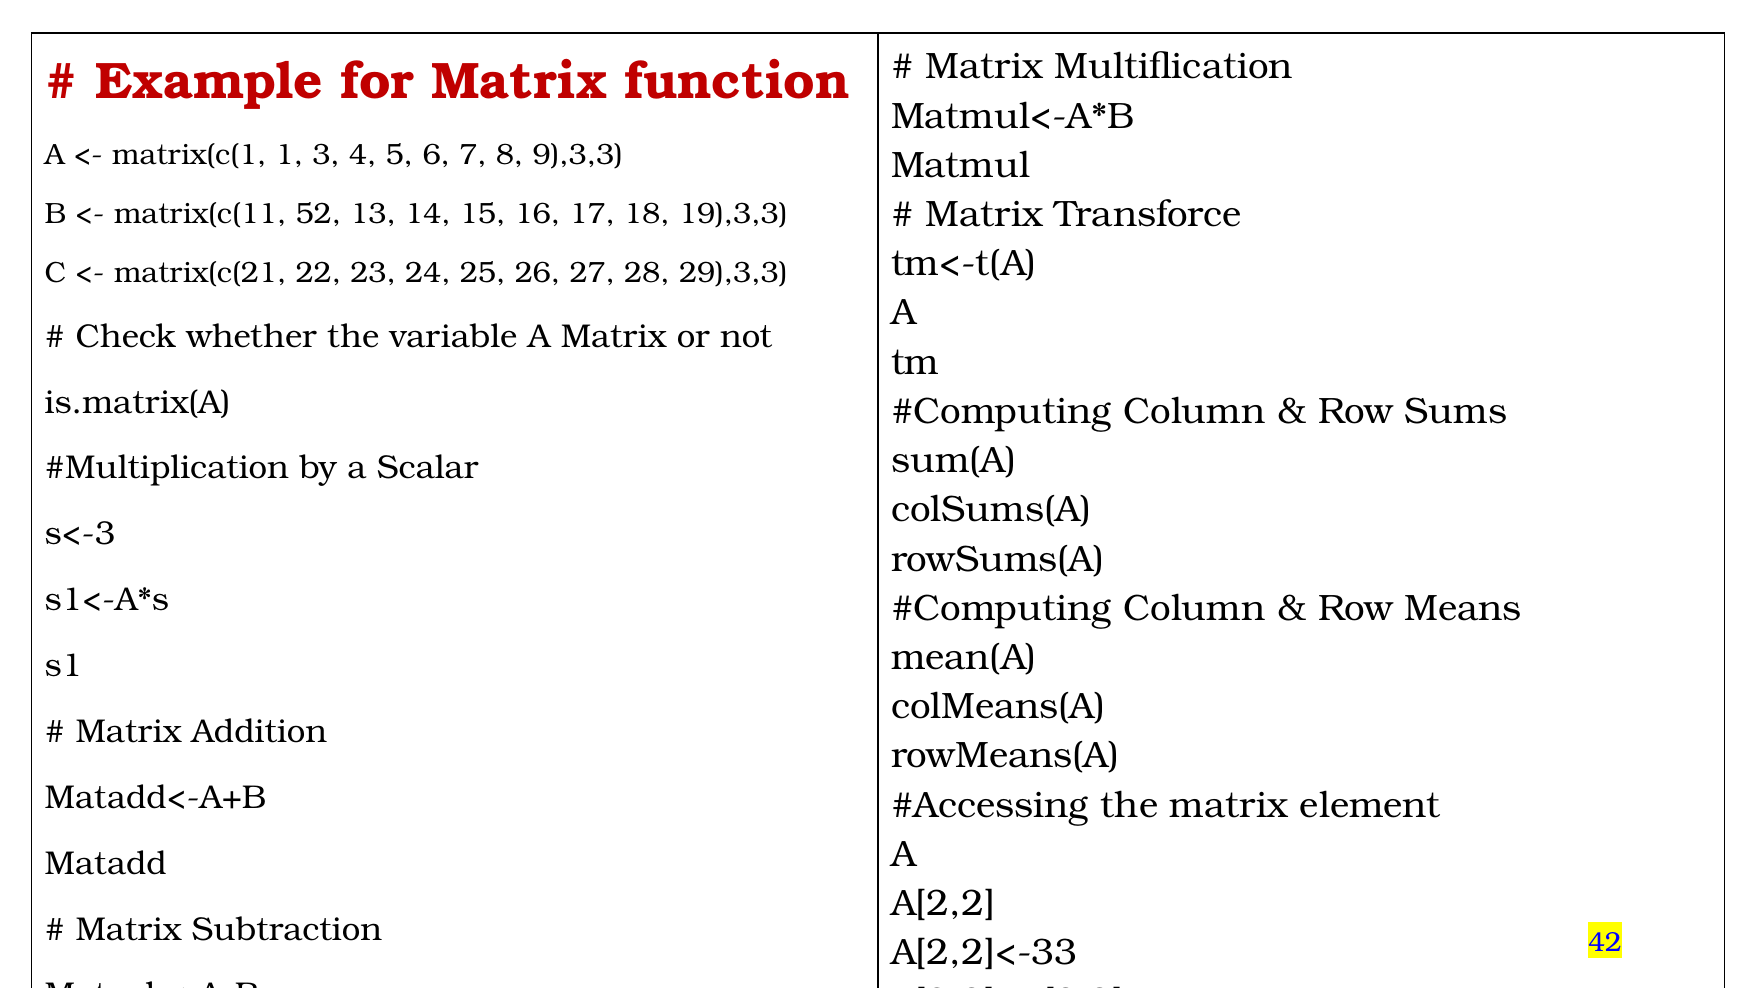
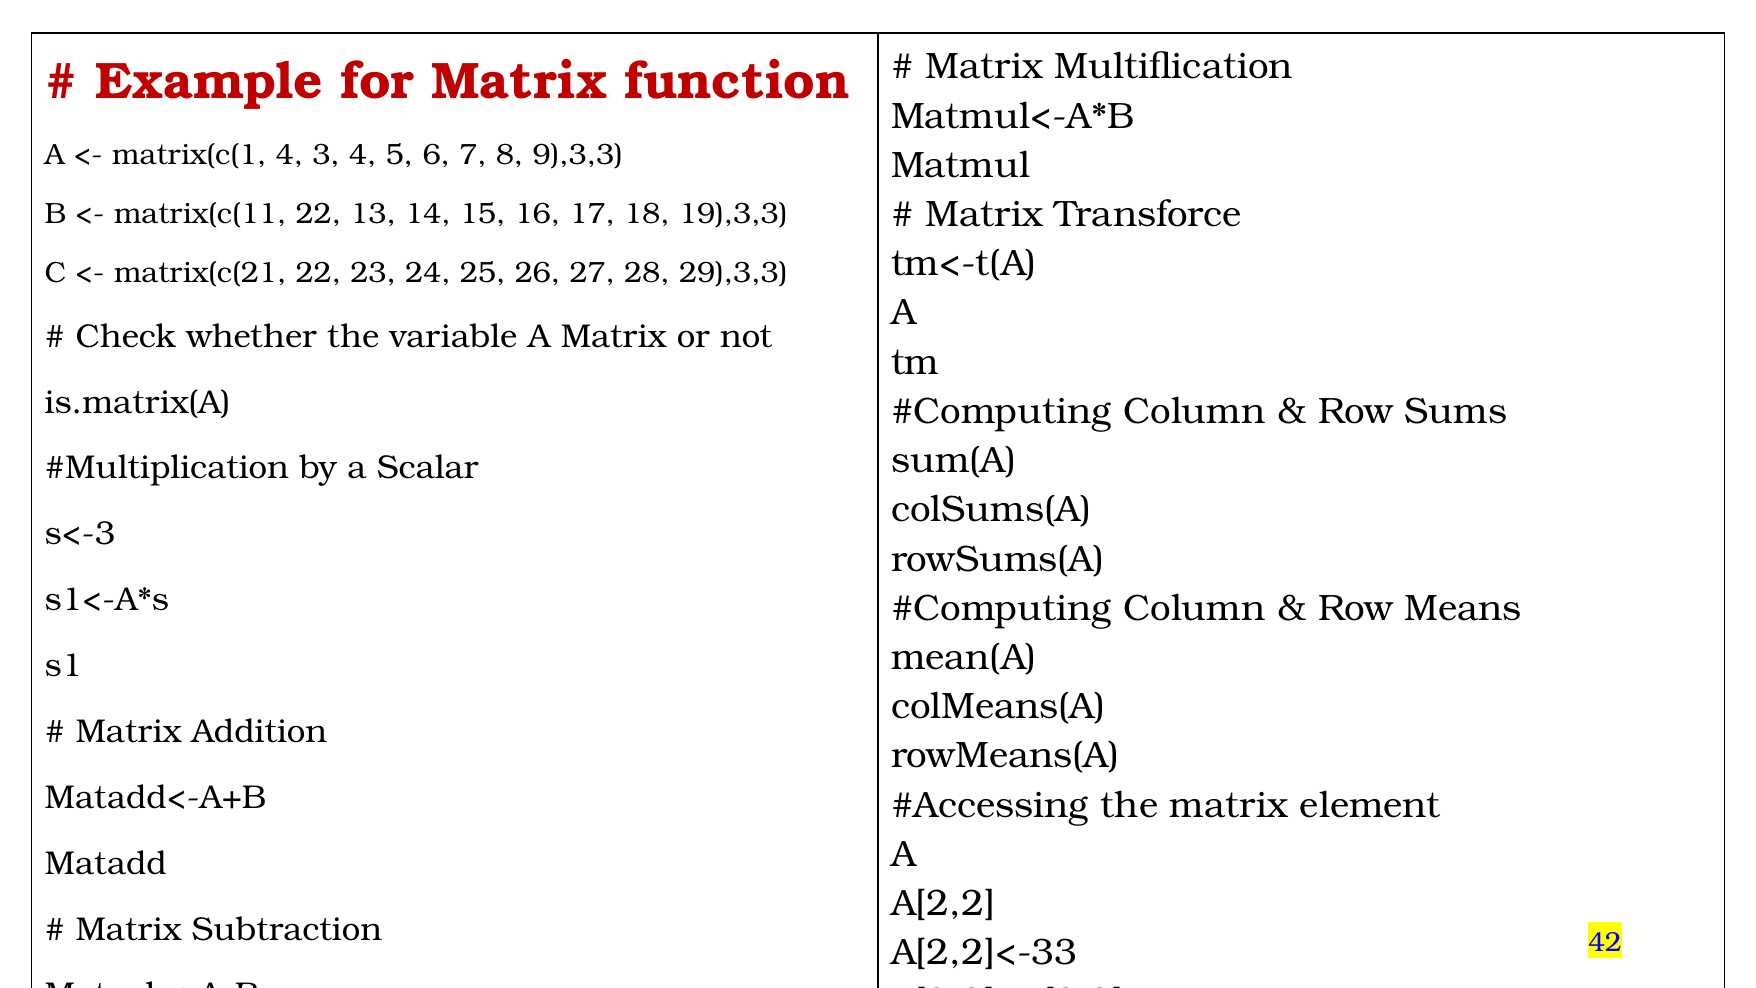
matrix(c(1 1: 1 -> 4 (289, 155)
matrix(c(11 52: 52 -> 22 (318, 214)
